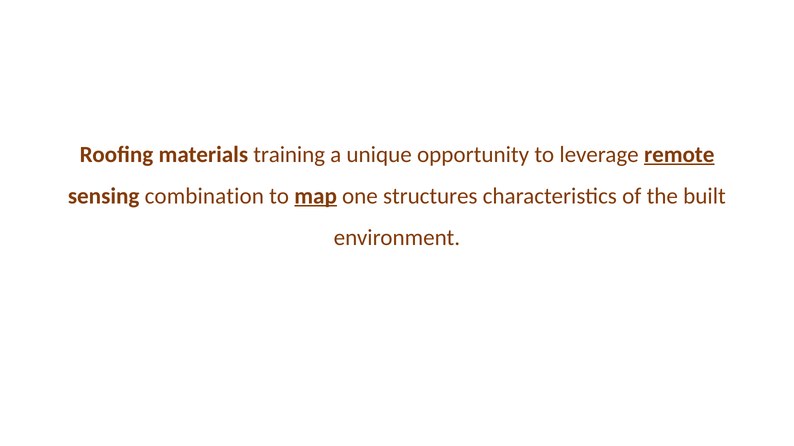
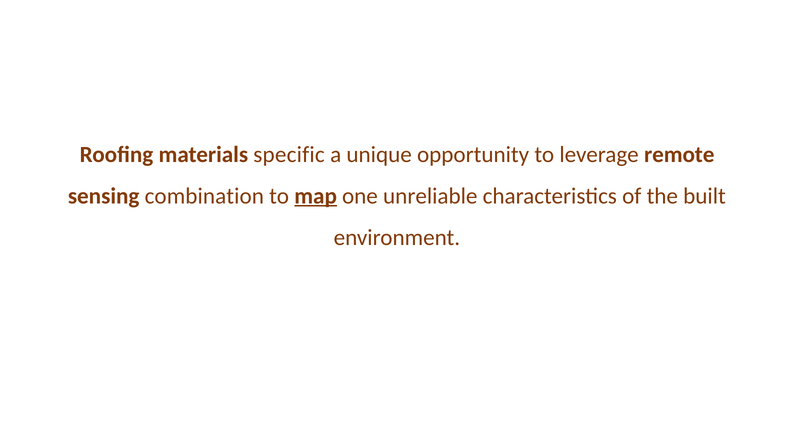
training: training -> specific (289, 155)
remote underline: present -> none (679, 155)
structures: structures -> unreliable (430, 196)
